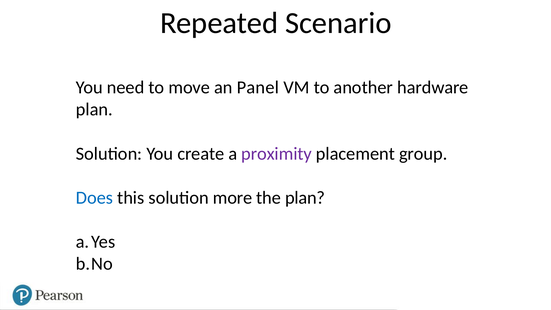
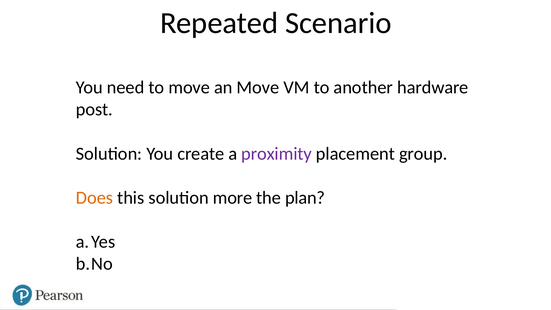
an Panel: Panel -> Move (258, 87)
plan: plan -> post (94, 110)
Does colour: blue -> orange (94, 198)
